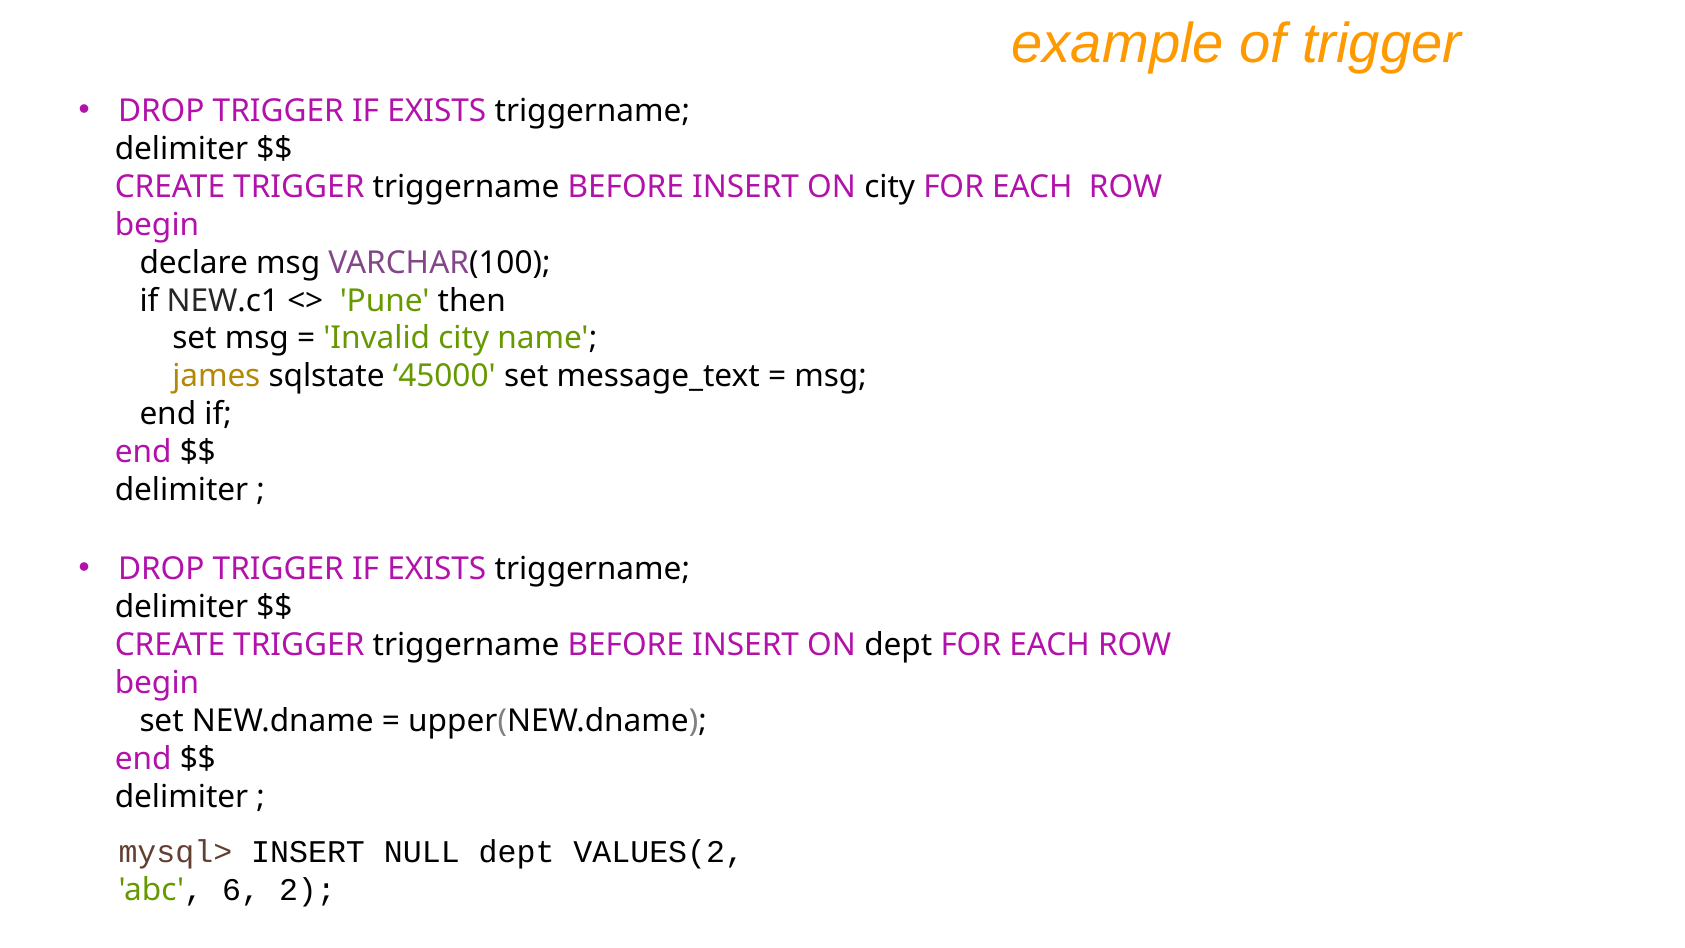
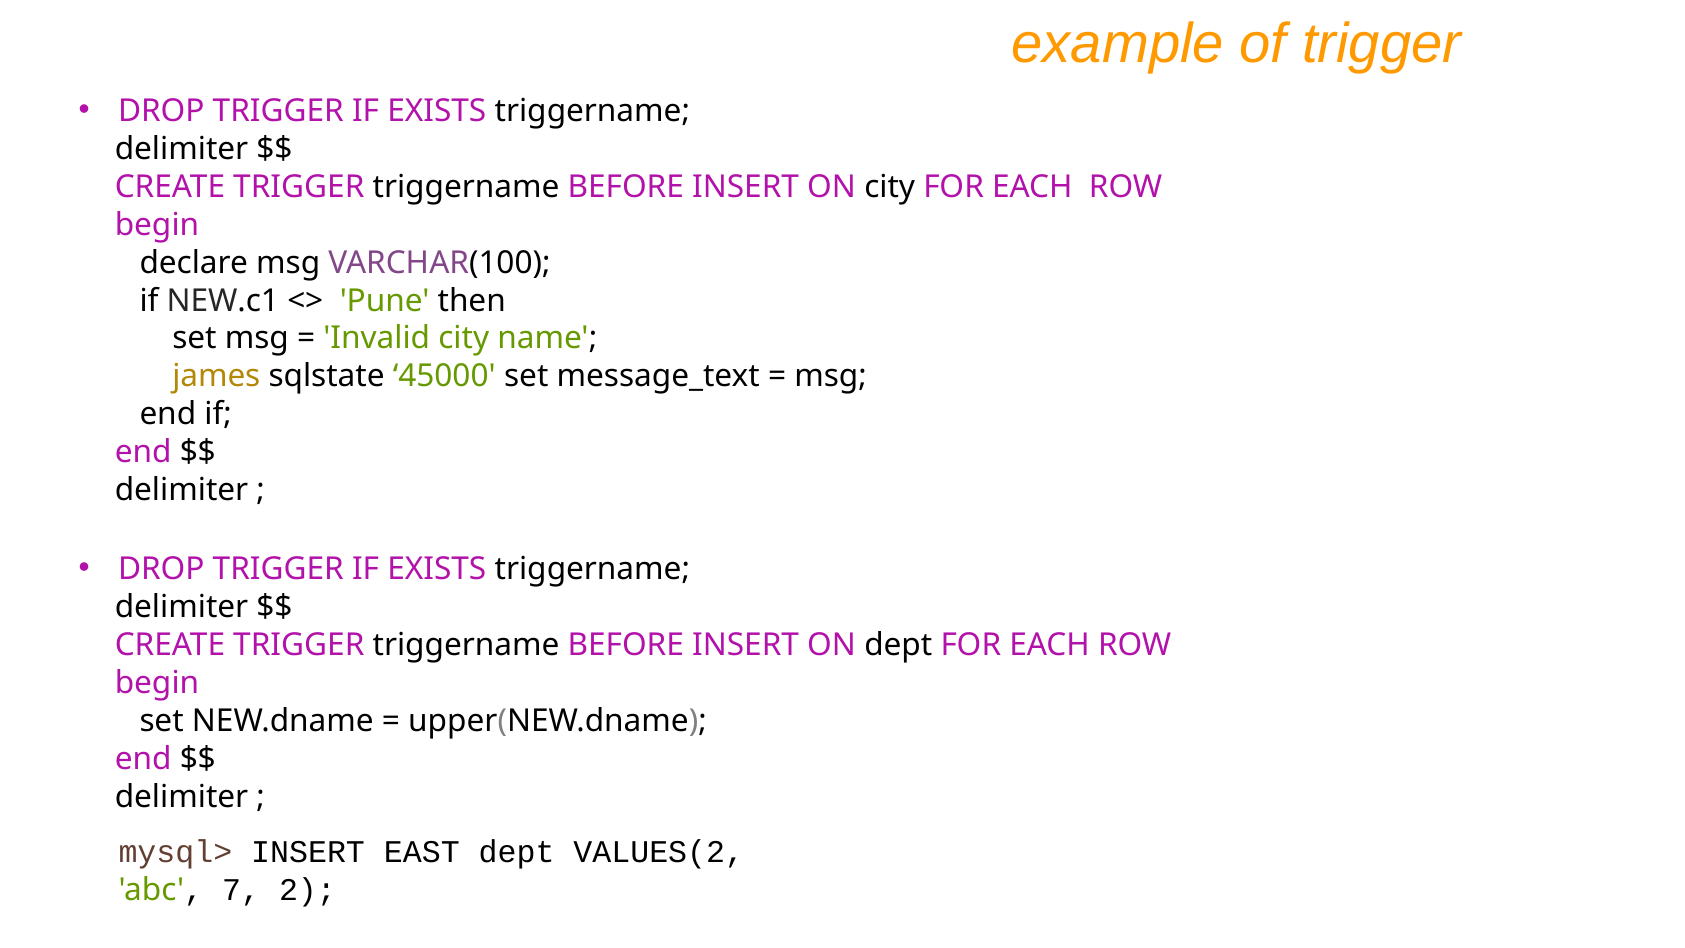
NULL: NULL -> EAST (422, 852)
6: 6 -> 7 (241, 890)
